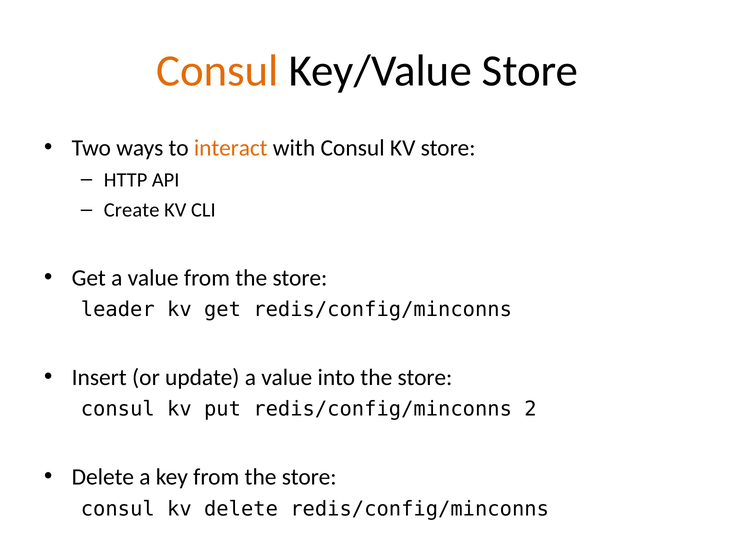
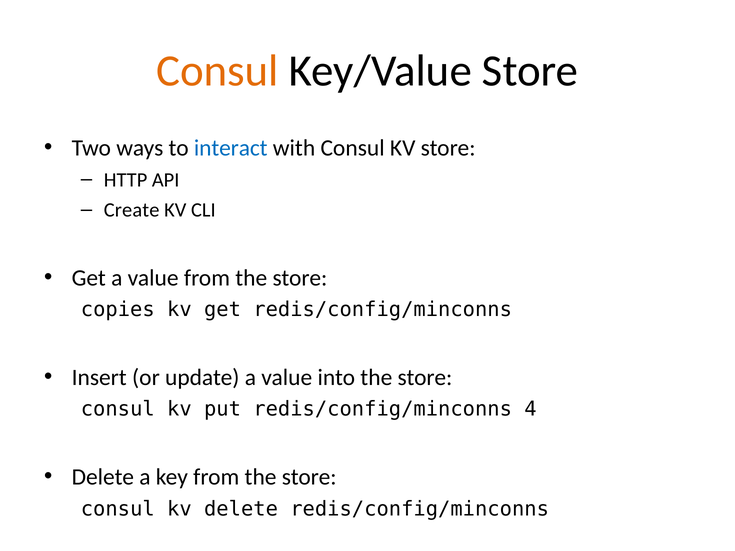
interact colour: orange -> blue (231, 148)
leader: leader -> copies (118, 310)
2: 2 -> 4 (530, 409)
